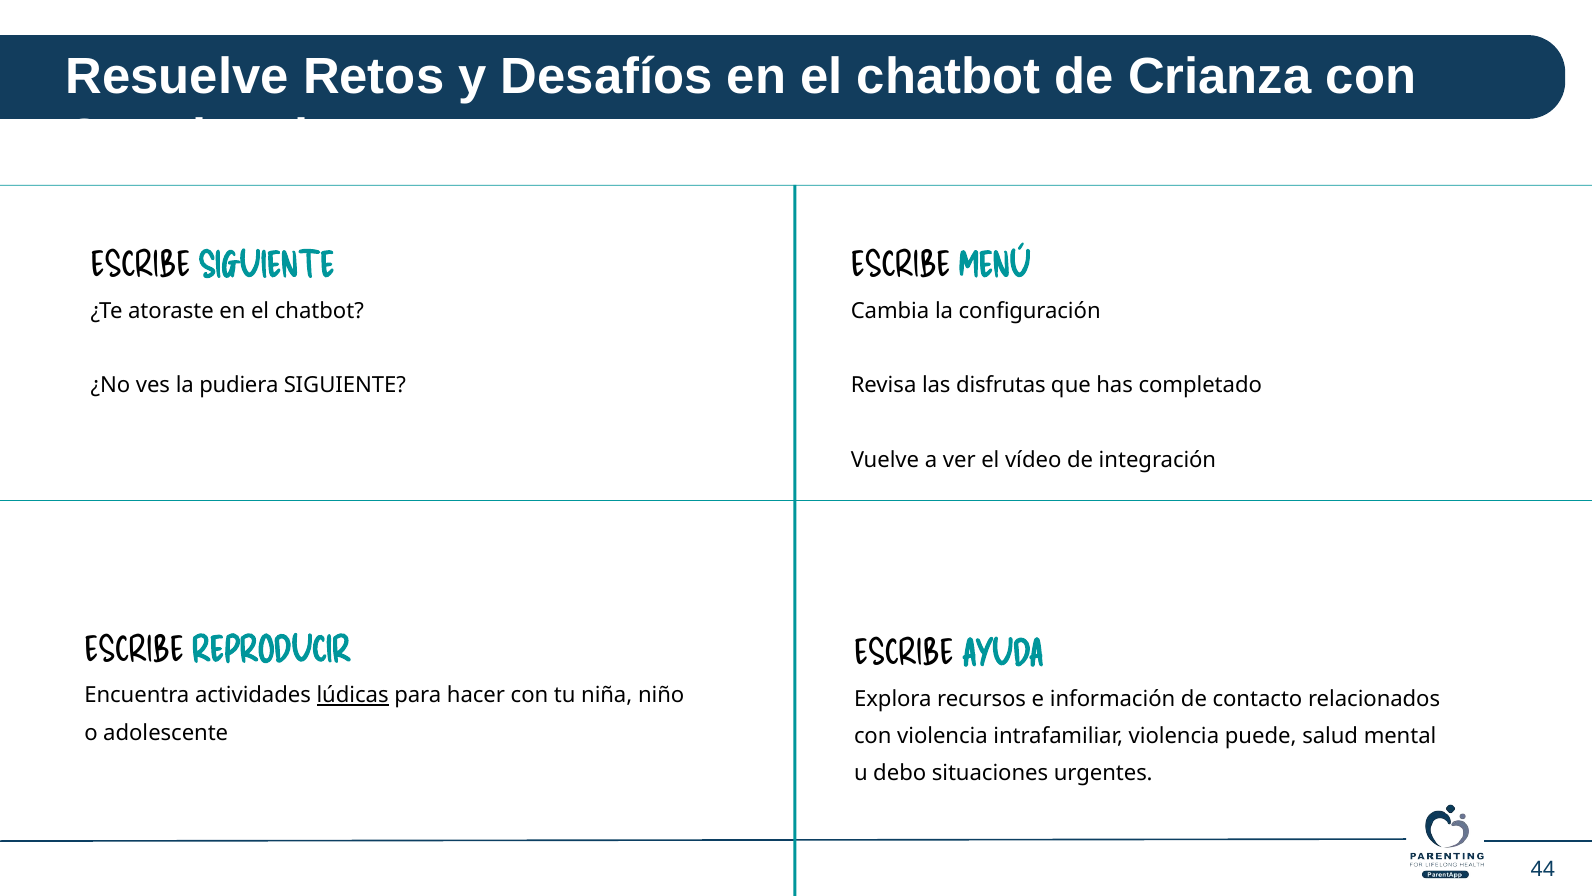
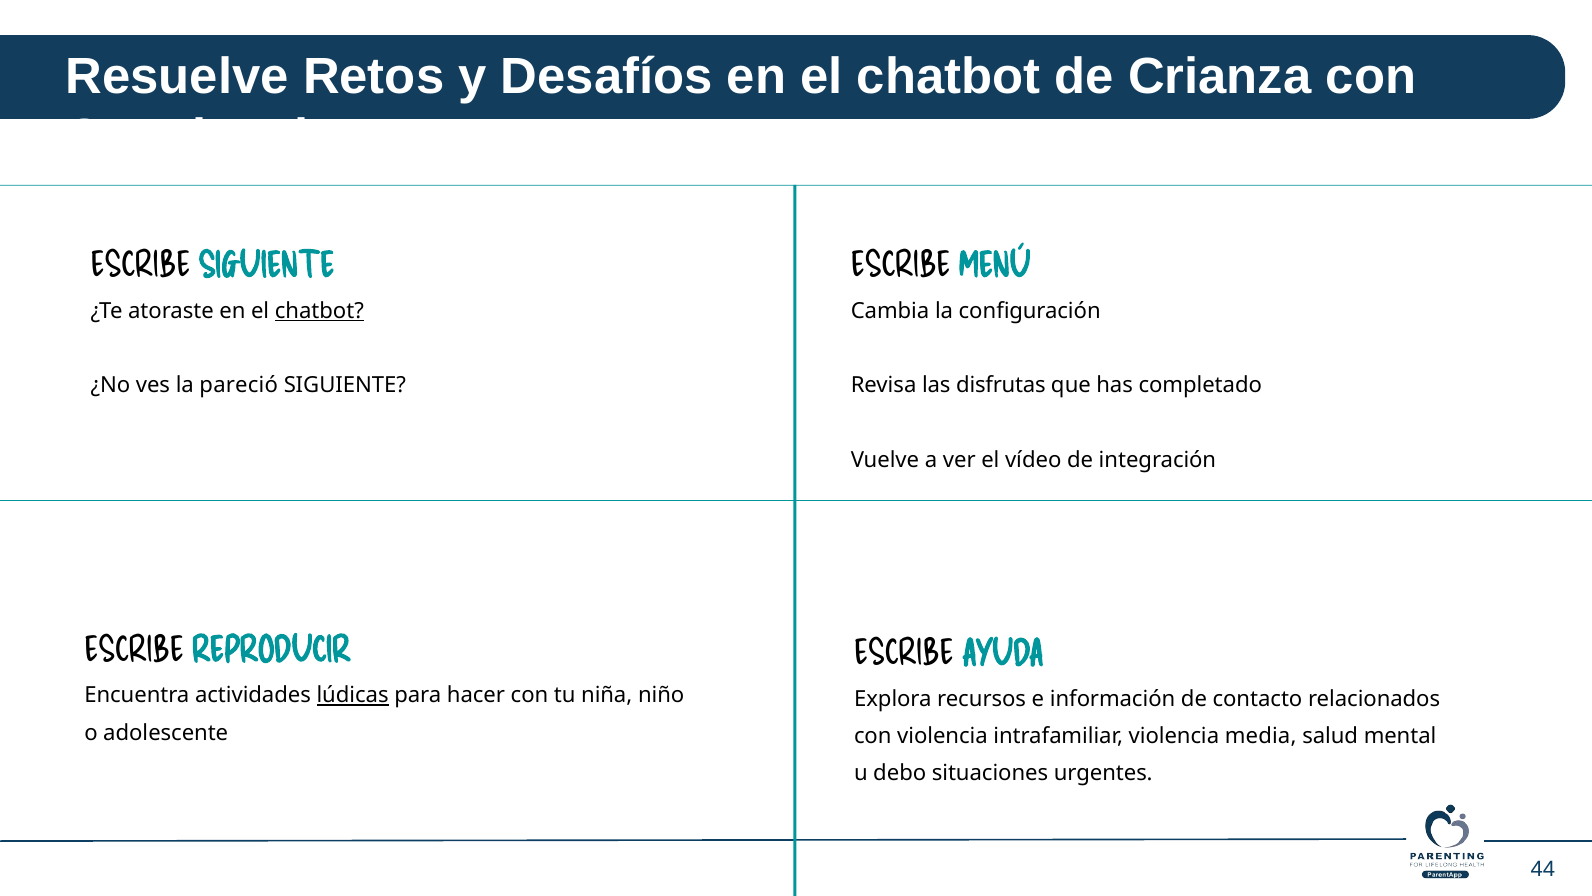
chatbot underline: none -> present (319, 311)
pudiera: pudiera -> pareció (239, 385)
puede: puede -> media (1261, 736)
